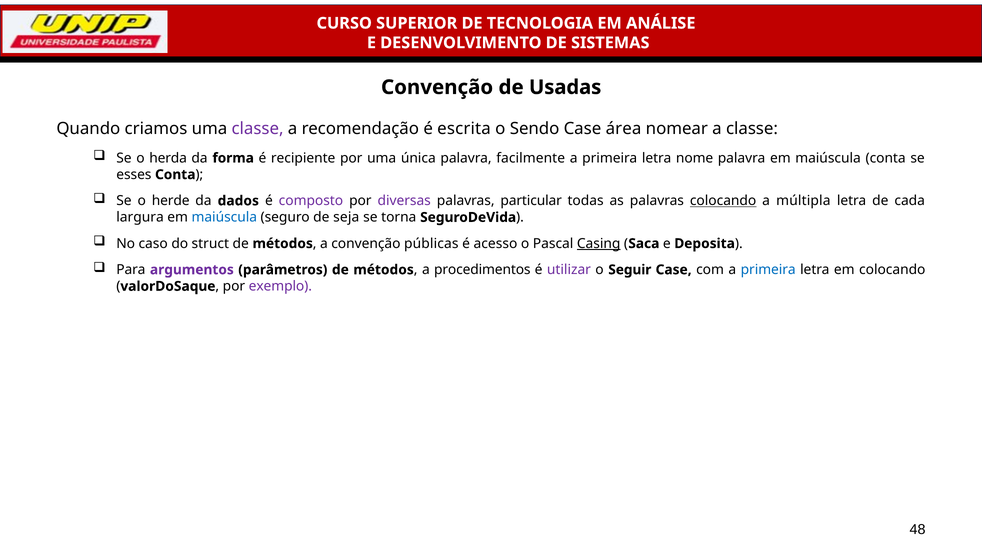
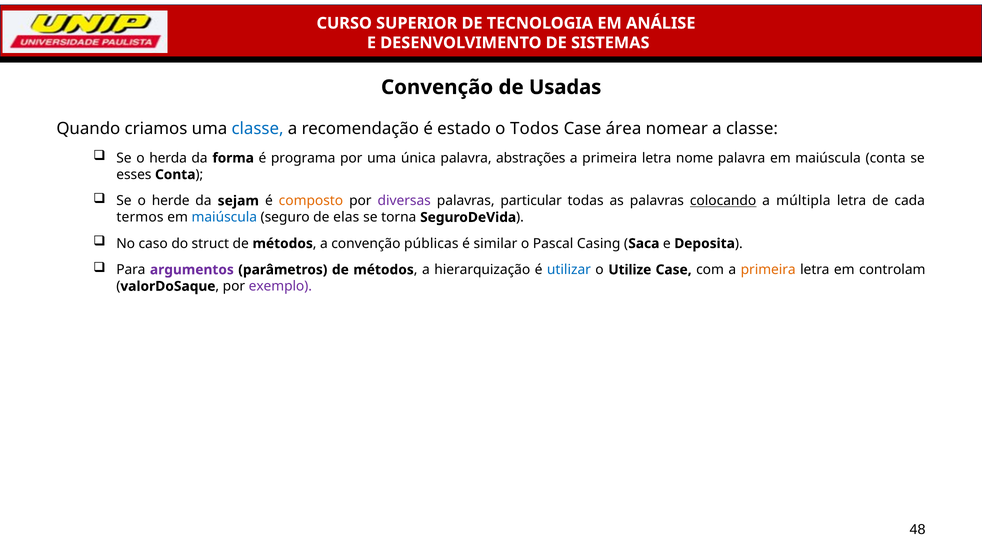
classe colour: purple -> blue (258, 129)
escrita: escrita -> estado (464, 129)
Sendo: Sendo -> Todos (534, 129)
recipiente: recipiente -> programa (303, 158)
facilmente: facilmente -> abstrações (531, 158)
dados: dados -> sejam (238, 201)
composto colour: purple -> orange (311, 201)
largura: largura -> termos (140, 217)
seja: seja -> elas (346, 217)
acesso: acesso -> similar (495, 244)
Casing underline: present -> none (599, 244)
procedimentos: procedimentos -> hierarquização (482, 270)
utilizar colour: purple -> blue (569, 270)
Seguir: Seguir -> Utilize (630, 270)
primeira colour: blue -> orange (768, 270)
em colocando: colocando -> controlam (892, 270)
